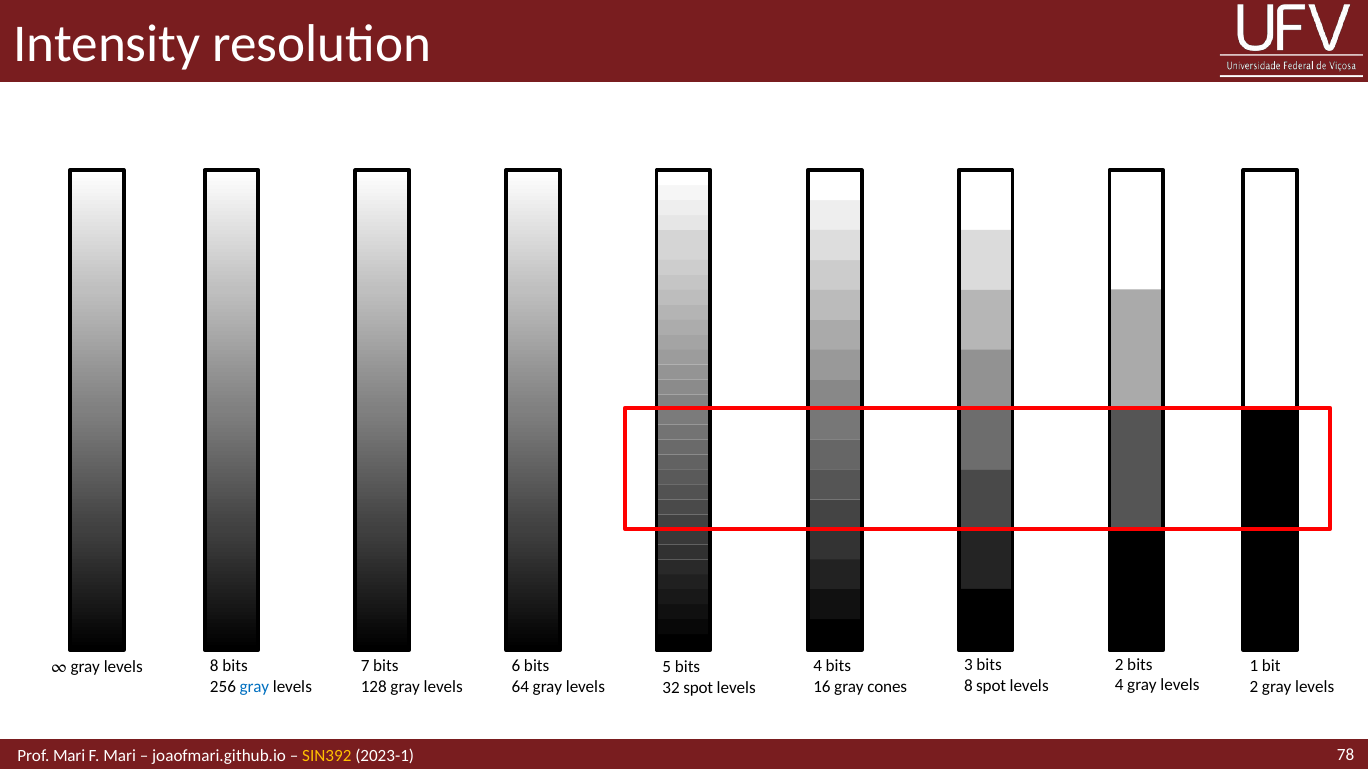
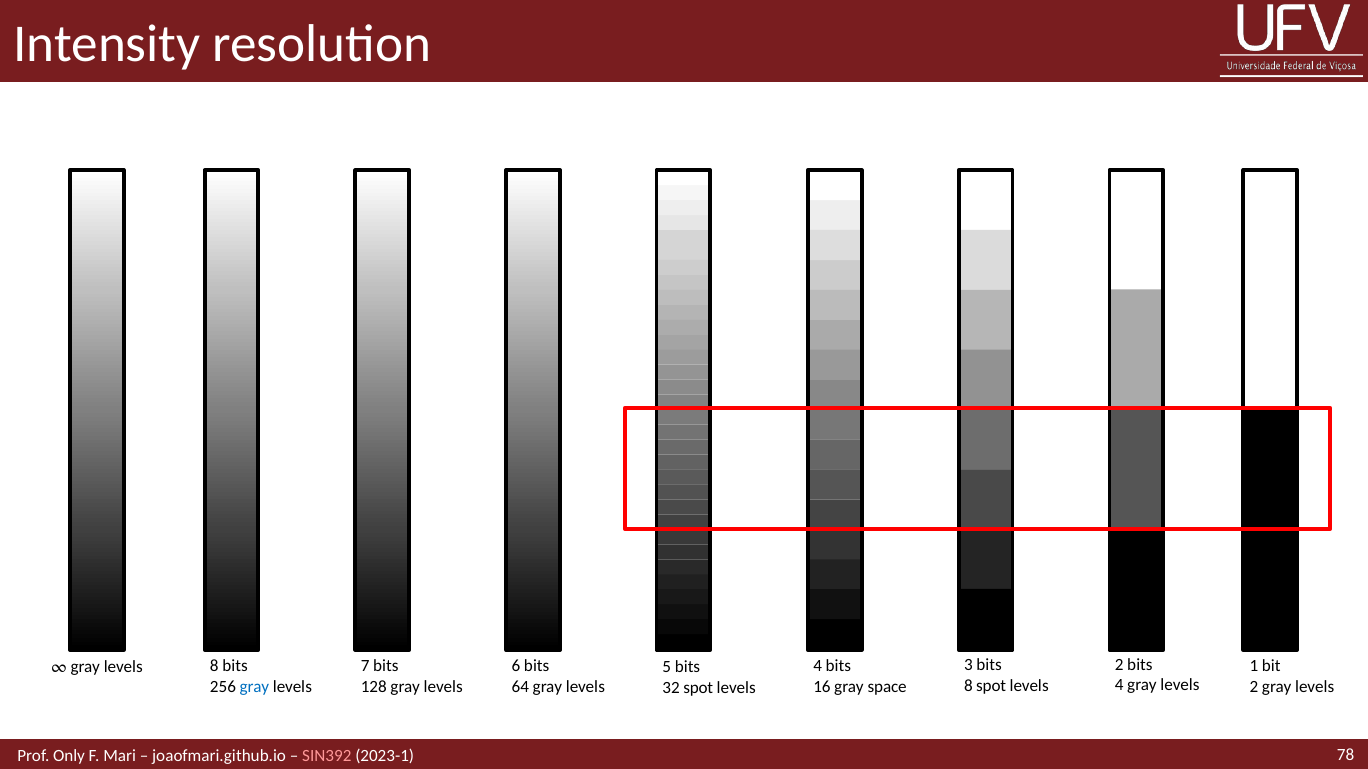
cones: cones -> space (887, 687)
Prof Mari: Mari -> Only (69, 756)
SIN392 colour: yellow -> pink (327, 756)
